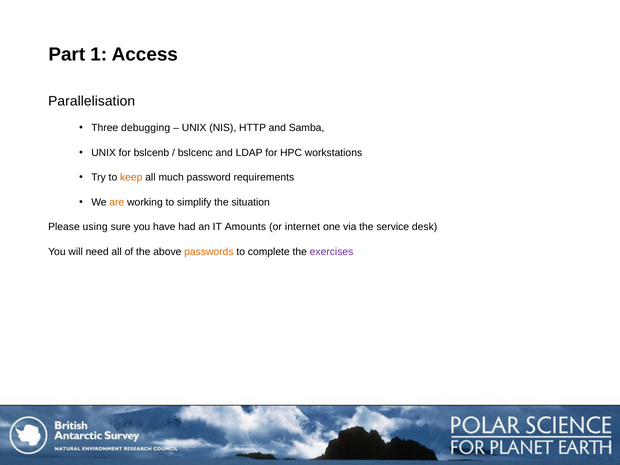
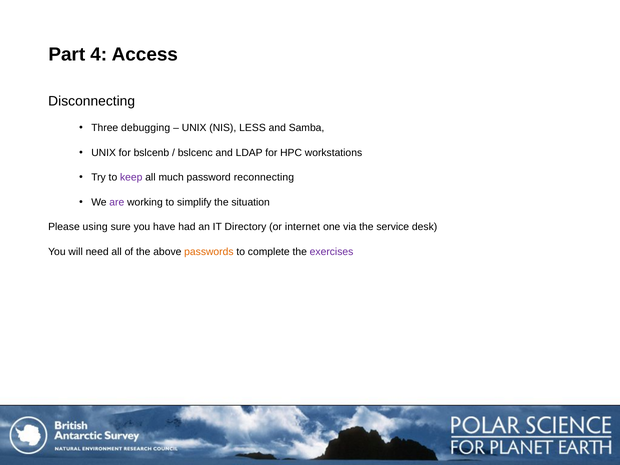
1: 1 -> 4 (99, 55)
Parallelisation: Parallelisation -> Disconnecting (92, 101)
HTTP: HTTP -> LESS (252, 128)
keep colour: orange -> purple (131, 177)
requirements: requirements -> reconnecting (264, 177)
are colour: orange -> purple (117, 202)
Amounts: Amounts -> Directory (245, 227)
